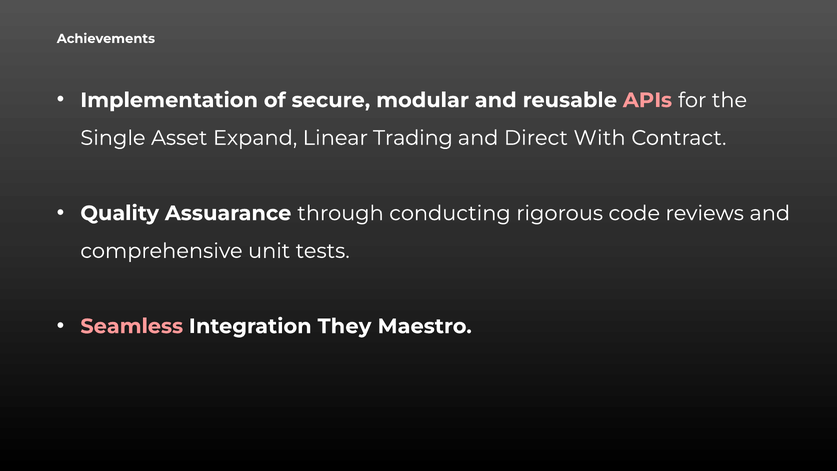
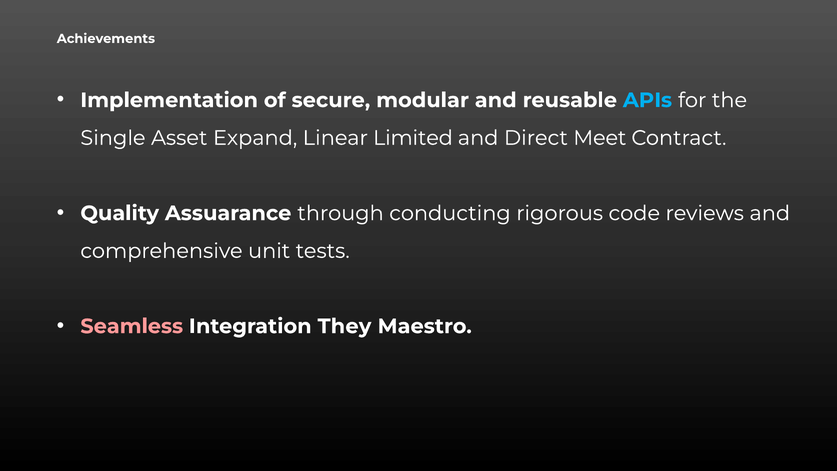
APIs colour: pink -> light blue (647, 100)
Trading: Trading -> Limited (413, 138)
With: With -> Meet (600, 138)
